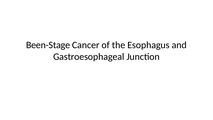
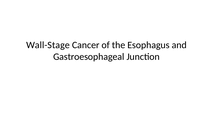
Been-Stage: Been-Stage -> Wall-Stage (48, 45)
